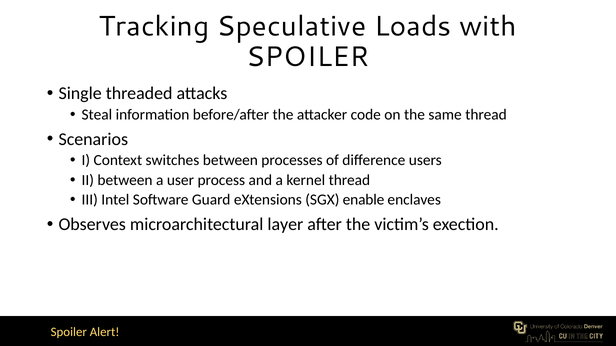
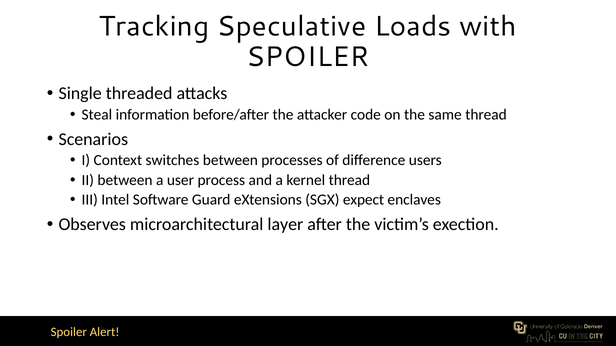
enable: enable -> expect (363, 200)
